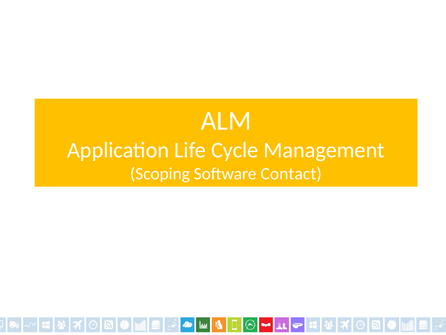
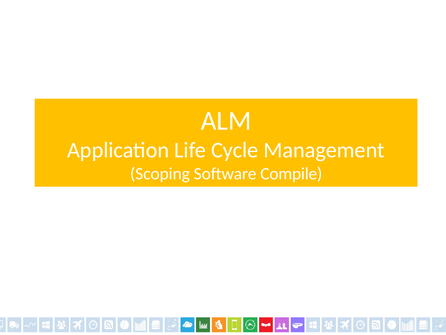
Contact: Contact -> Compile (291, 173)
